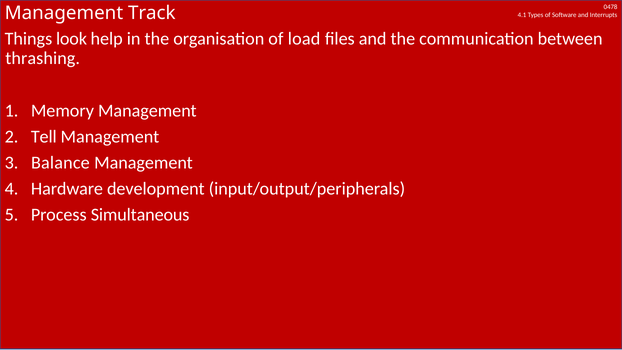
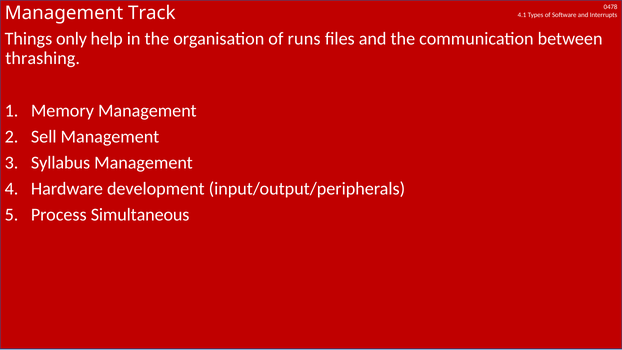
look: look -> only (72, 39)
load: load -> runs (304, 39)
Tell: Tell -> Sell (44, 137)
Balance: Balance -> Syllabus (61, 163)
